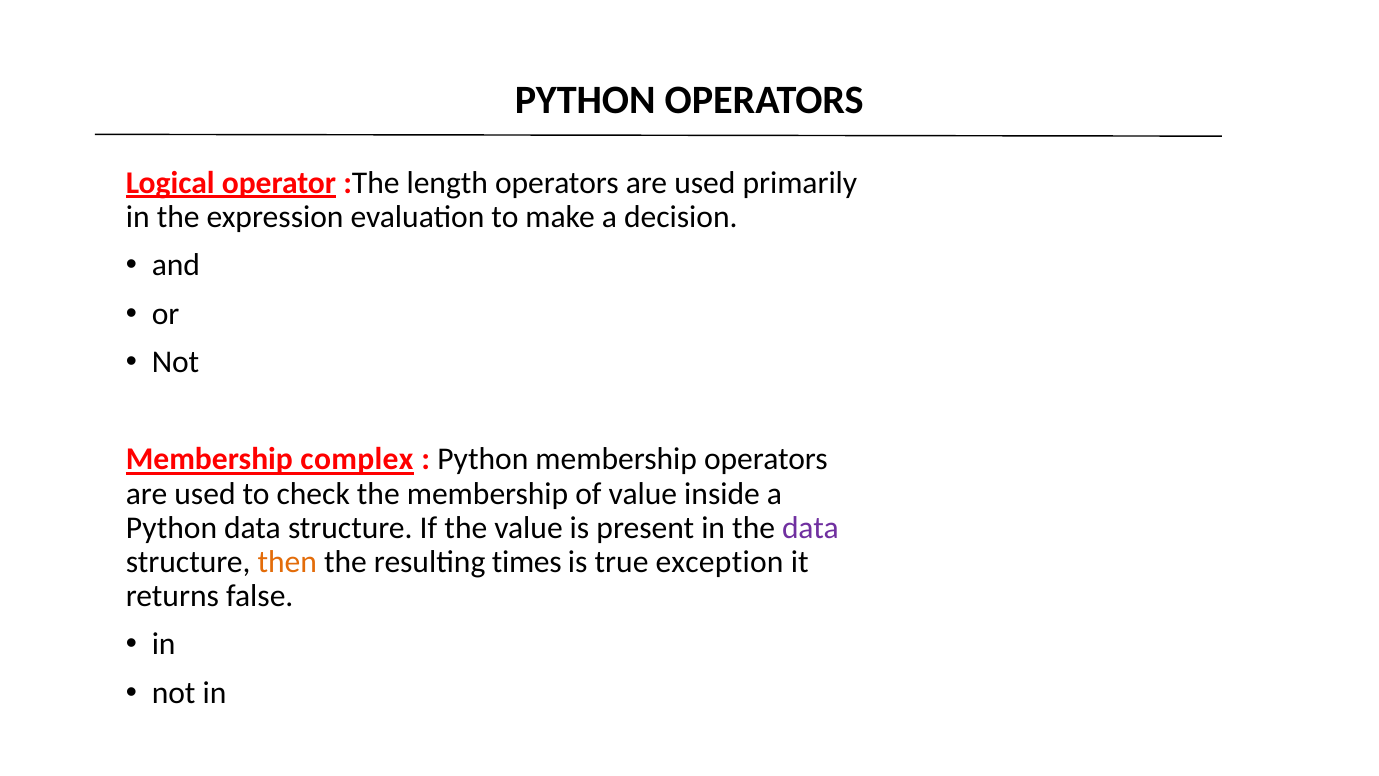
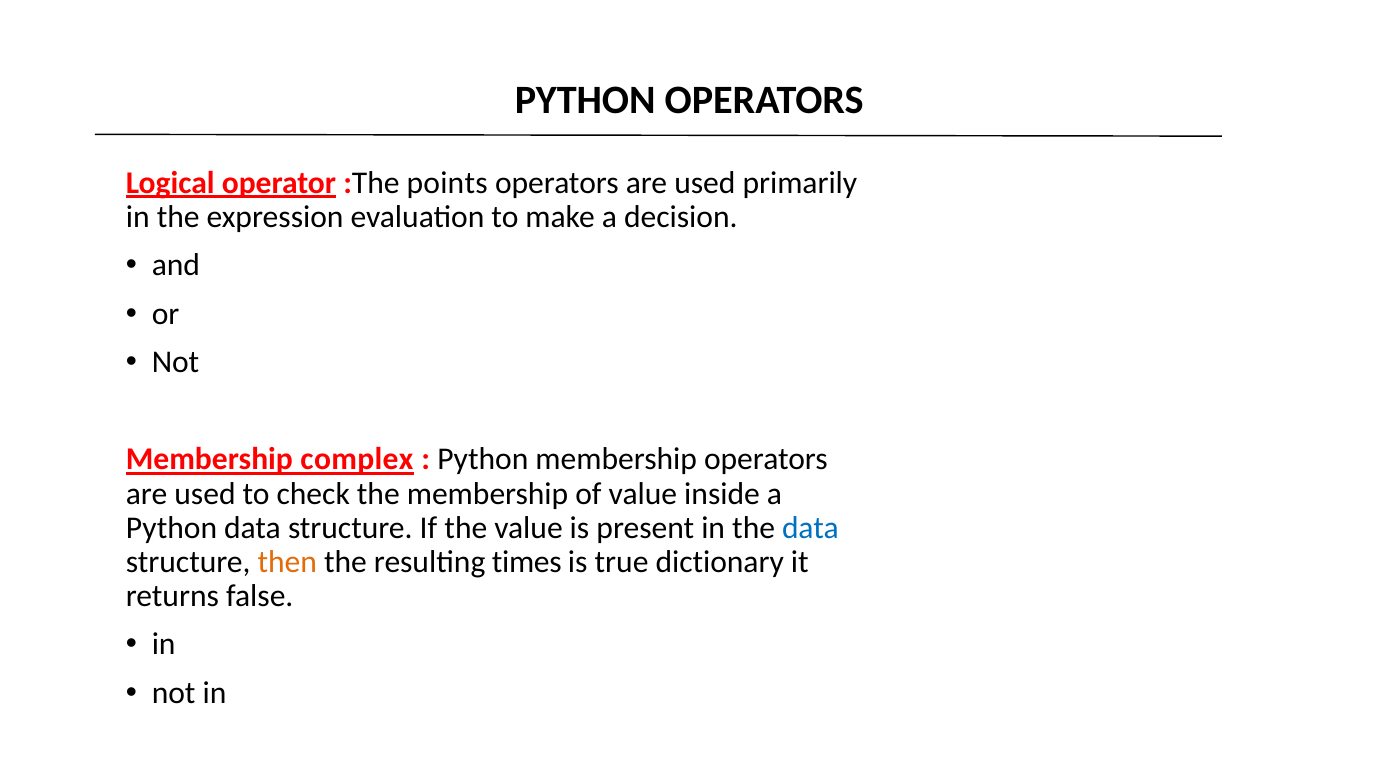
length: length -> points (447, 183)
data colour: purple -> blue (810, 528)
exception: exception -> dictionary (720, 562)
